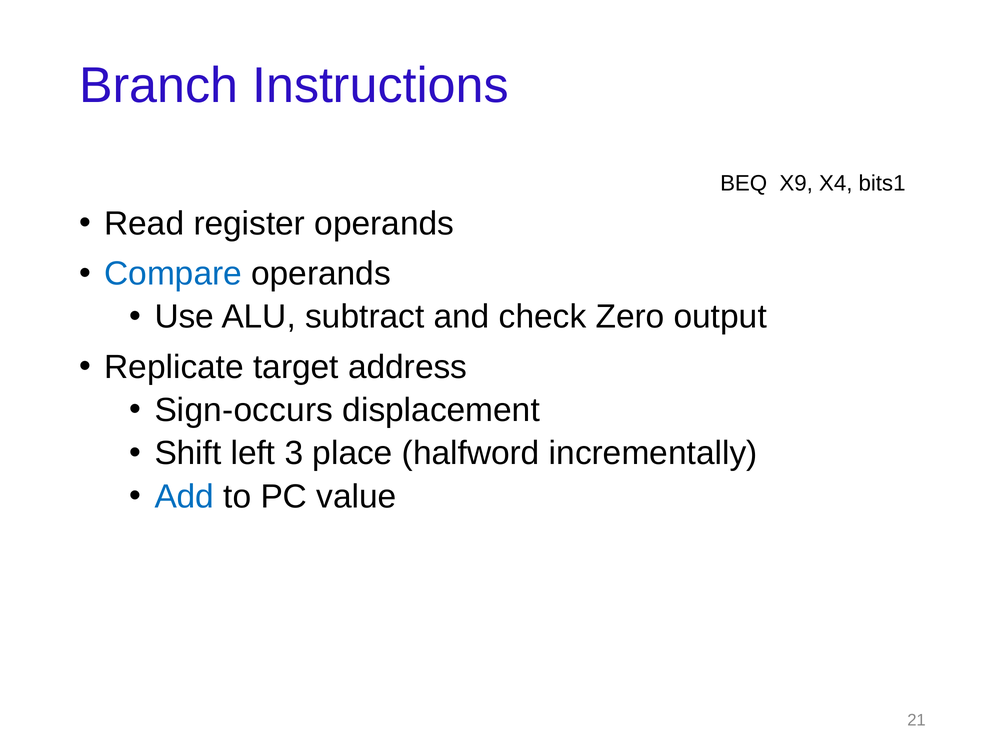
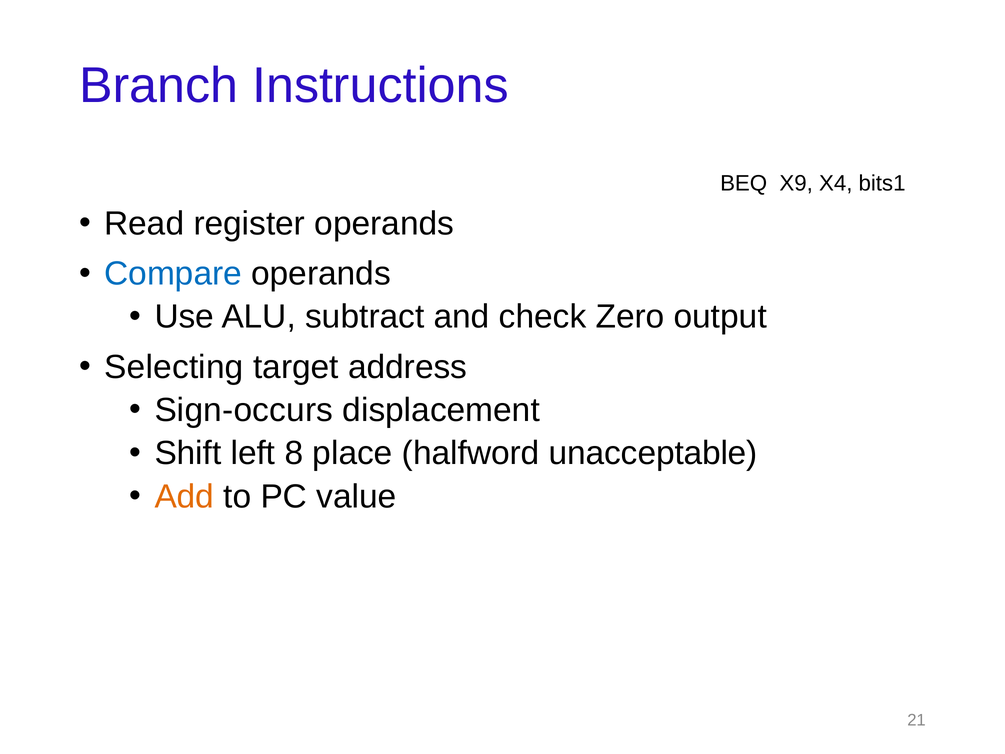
Replicate: Replicate -> Selecting (174, 367)
3: 3 -> 8 (294, 453)
incrementally: incrementally -> unacceptable (653, 453)
Add colour: blue -> orange (184, 496)
